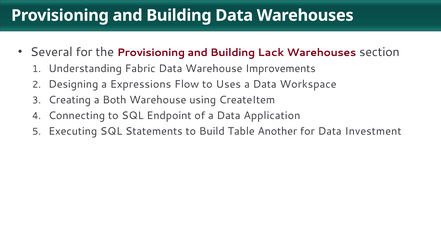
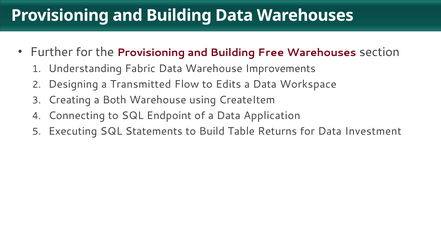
Several: Several -> Further (51, 52)
Lack: Lack -> Free (271, 53)
Expressions: Expressions -> Transmitted (141, 84)
Uses: Uses -> Edits (228, 84)
Another: Another -> Returns (277, 131)
